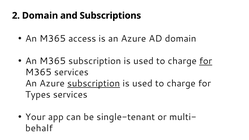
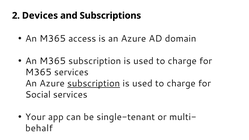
2 Domain: Domain -> Devices (40, 16)
for underline: present -> none (206, 61)
Types: Types -> Social (38, 95)
